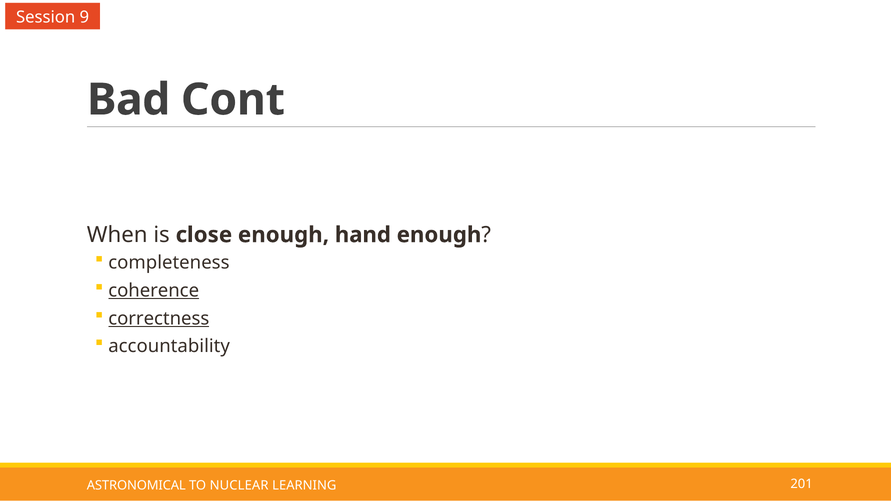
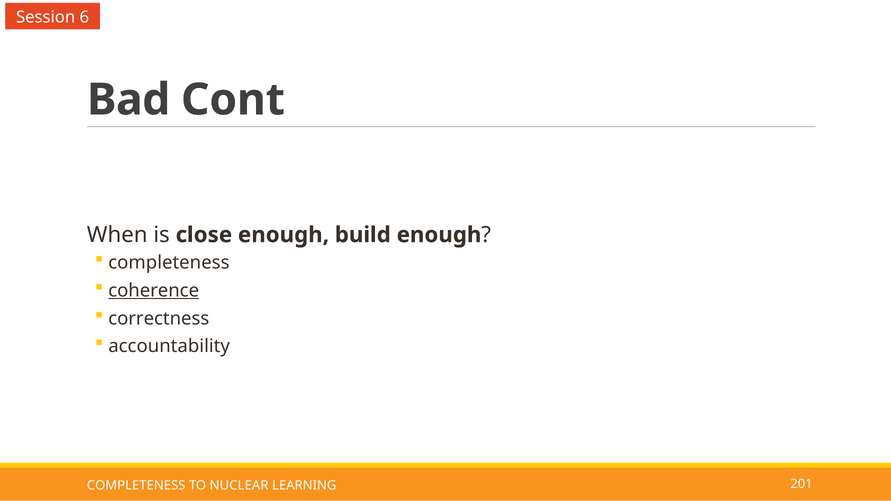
9: 9 -> 6 (84, 17)
hand: hand -> build (363, 235)
correctness underline: present -> none (159, 319)
ASTRONOMICAL: ASTRONOMICAL -> COMPLETENESS (136, 485)
